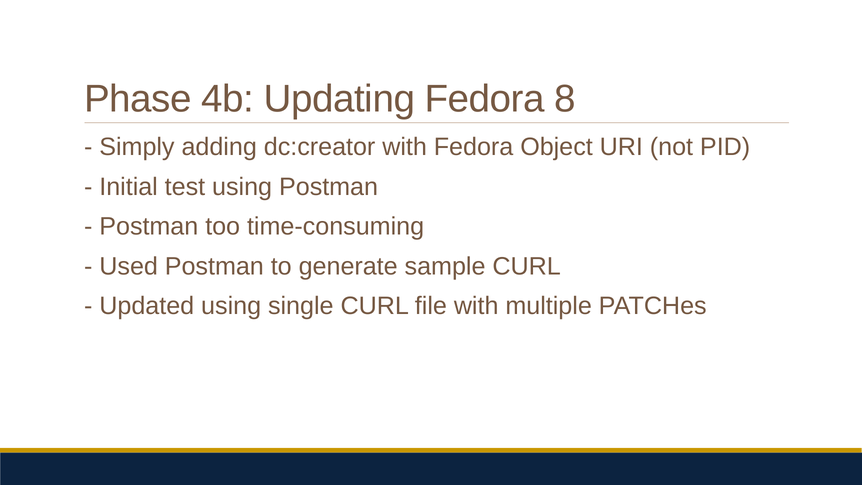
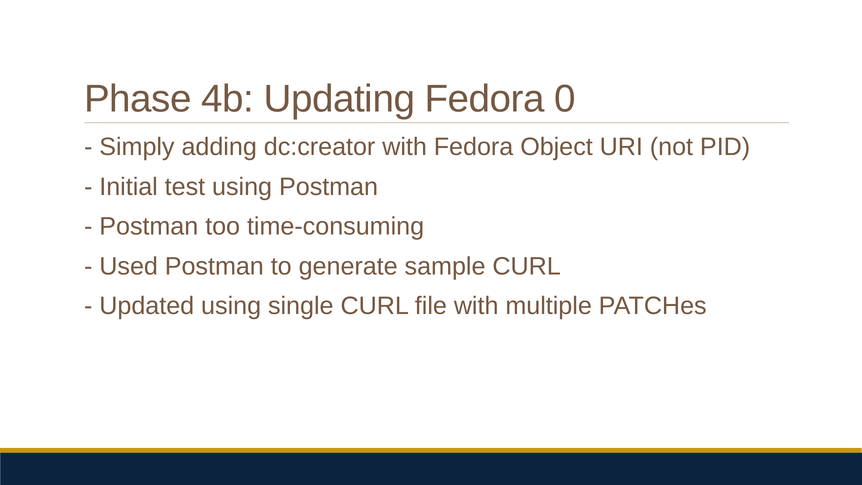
8: 8 -> 0 (565, 99)
